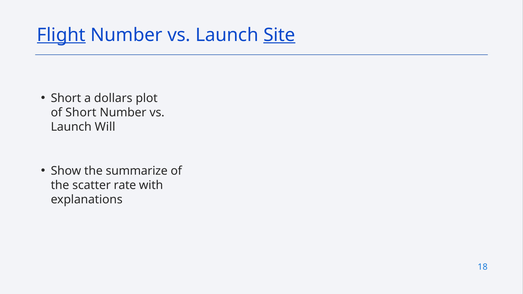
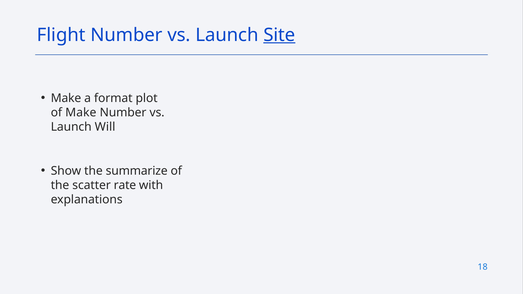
Flight underline: present -> none (61, 35)
Short: Short -> Make (66, 98)
dollars: dollars -> format (113, 98)
of Short: Short -> Make (81, 113)
